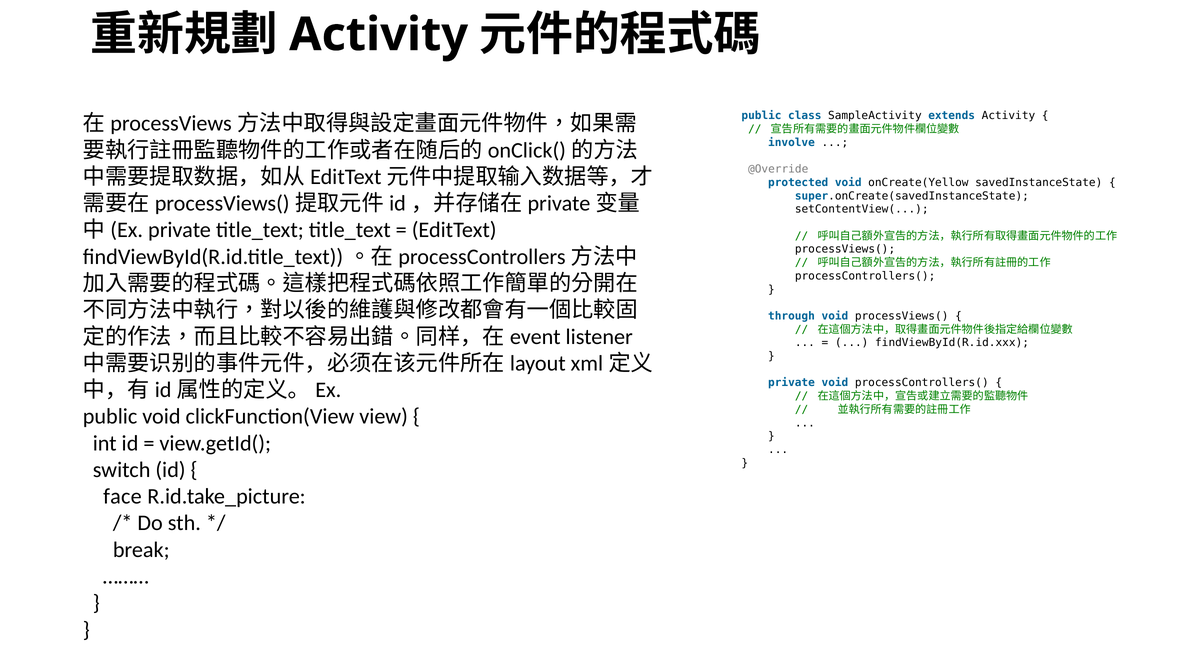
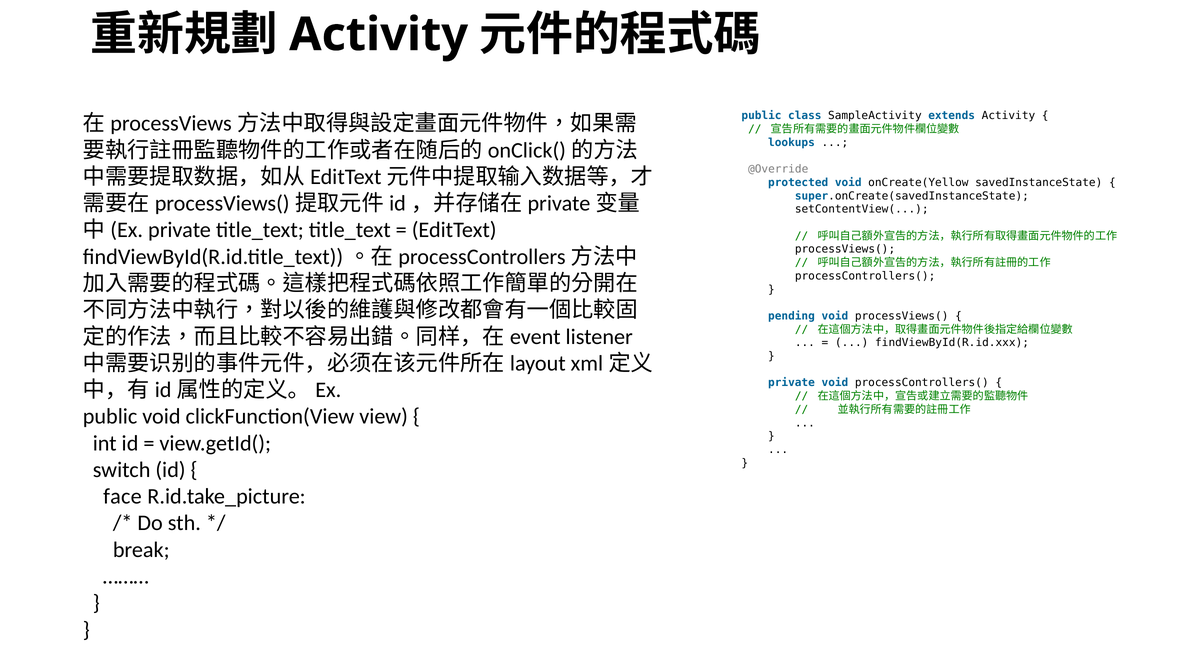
involve: involve -> lookups (791, 142)
through: through -> pending (791, 316)
